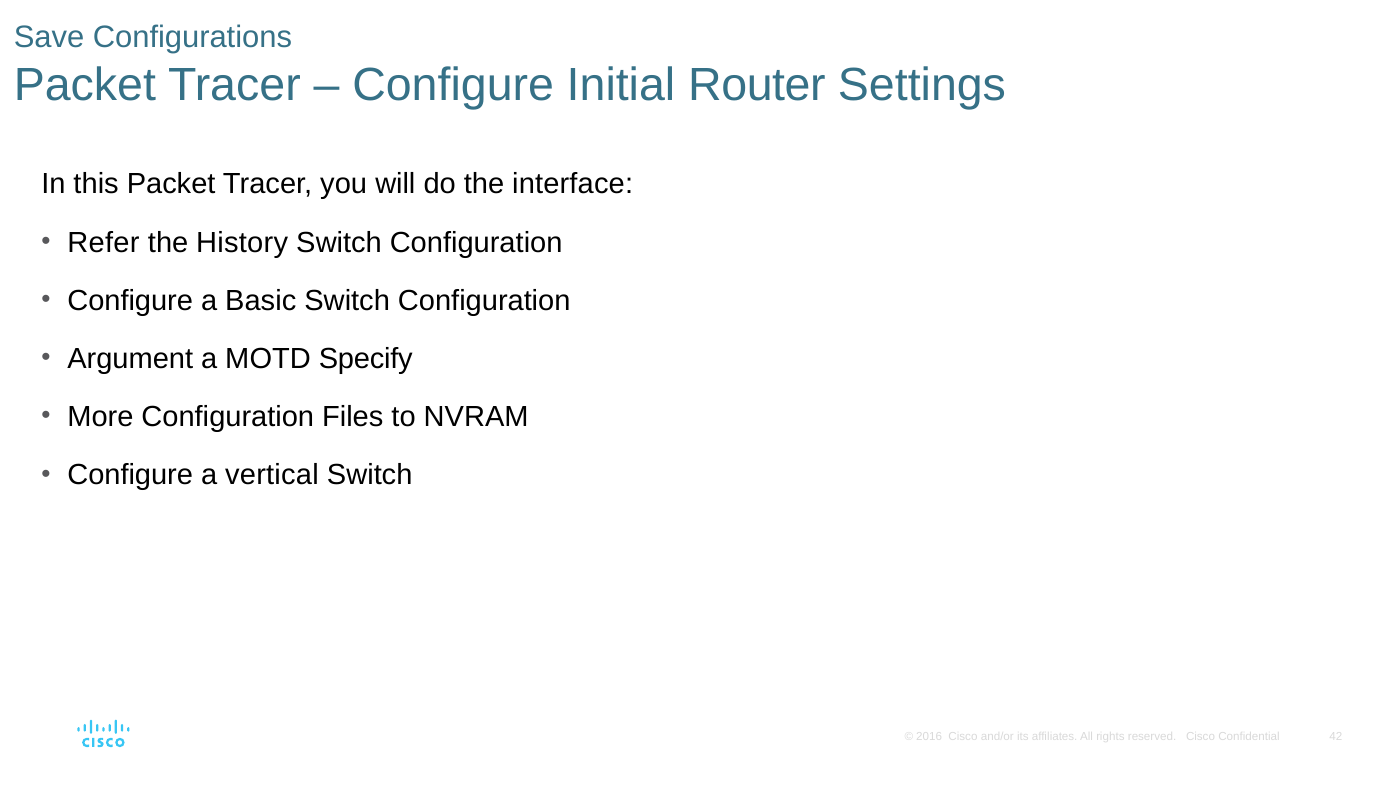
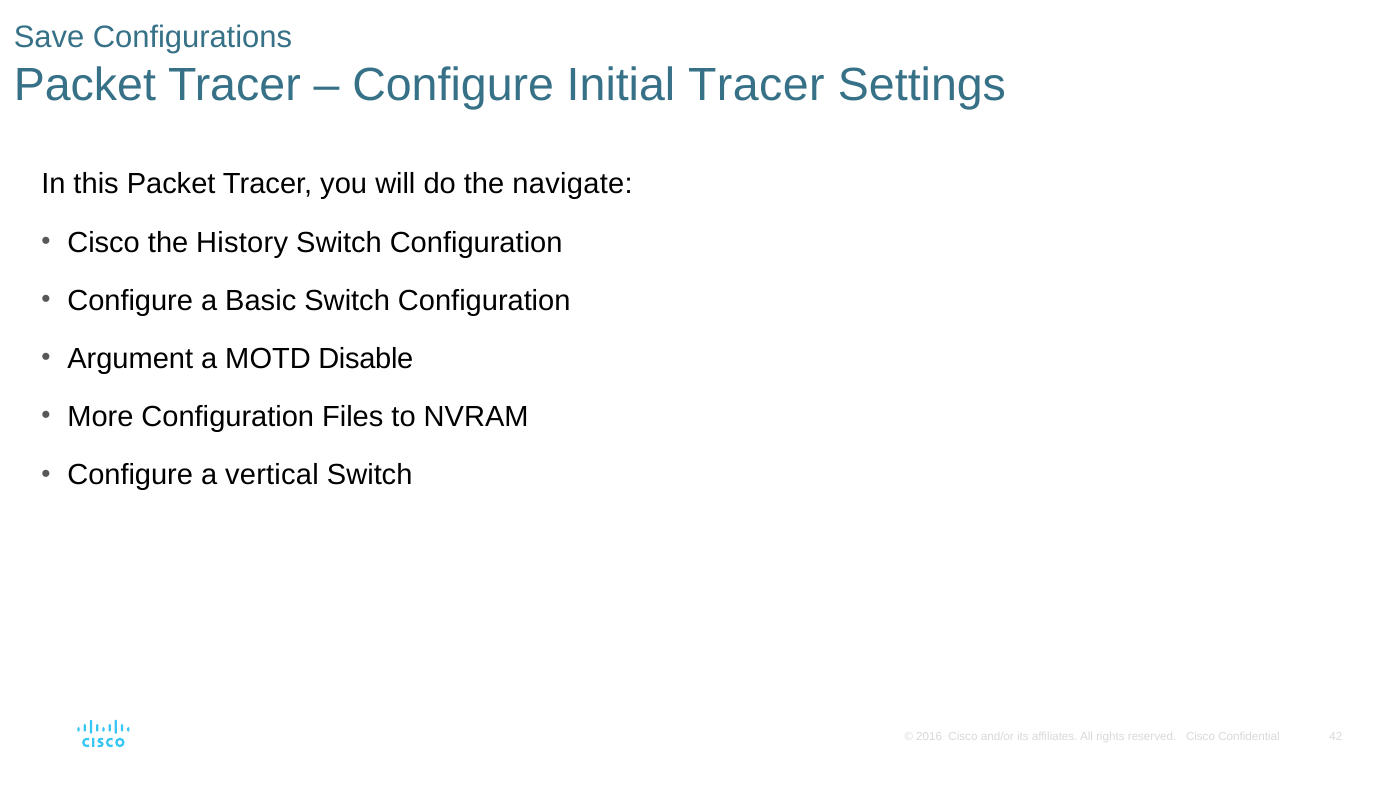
Initial Router: Router -> Tracer (756, 85)
interface: interface -> navigate (573, 184)
Refer: Refer -> Cisco (104, 242)
Specify: Specify -> Disable (366, 359)
